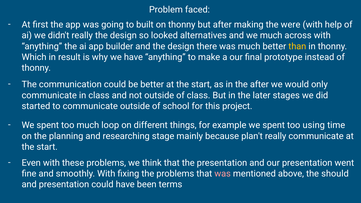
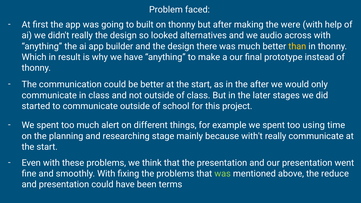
we much: much -> audio (271, 36)
loop: loop -> alert (110, 125)
plan't: plan't -> with't (252, 136)
was colour: pink -> light green (223, 174)
should: should -> reduce (335, 174)
